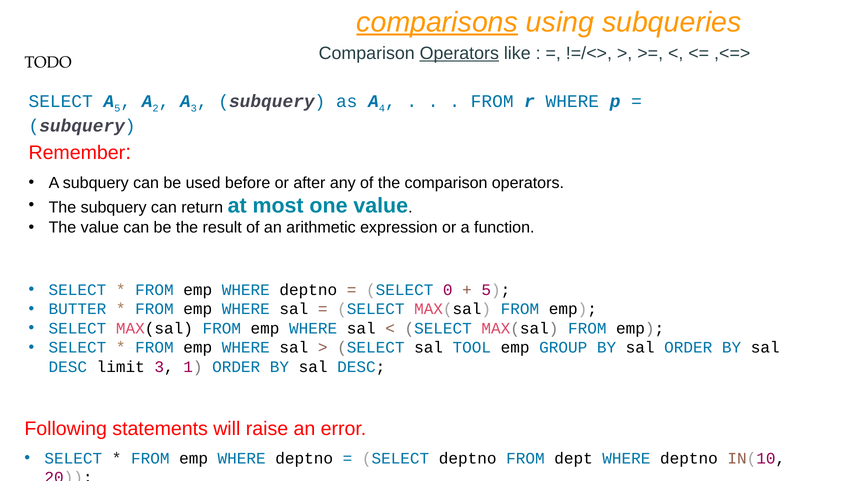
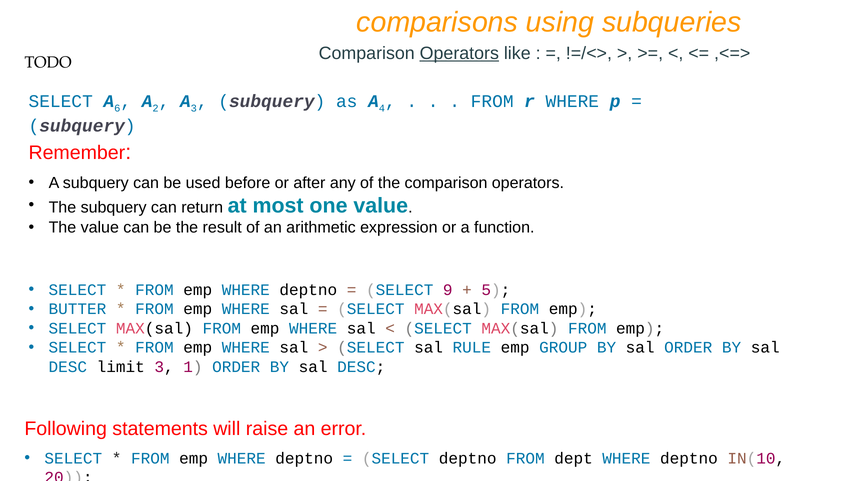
comparisons underline: present -> none (437, 22)
A 5: 5 -> 6 (117, 108)
0: 0 -> 9 (448, 290)
TOOL: TOOL -> RULE (472, 348)
